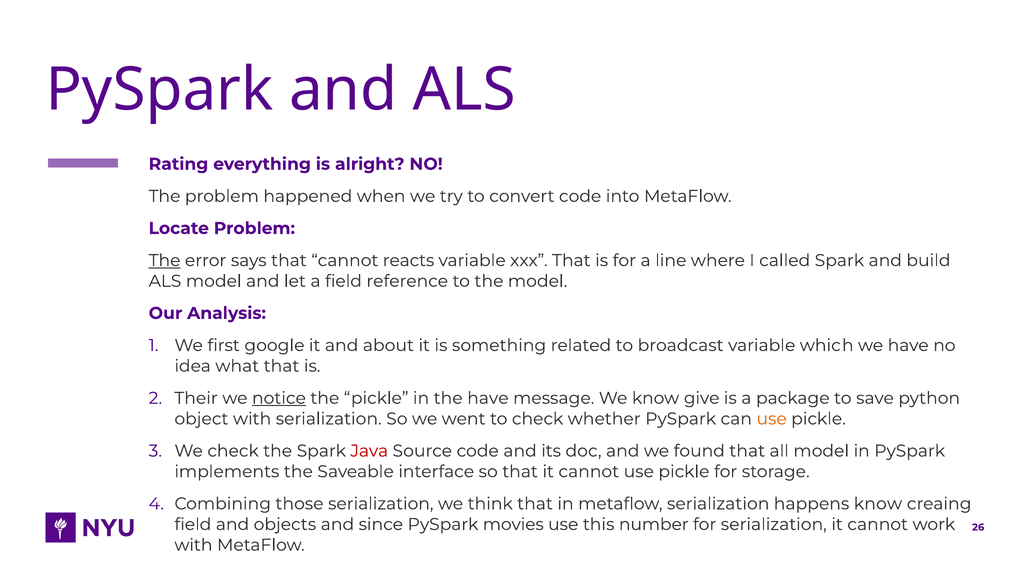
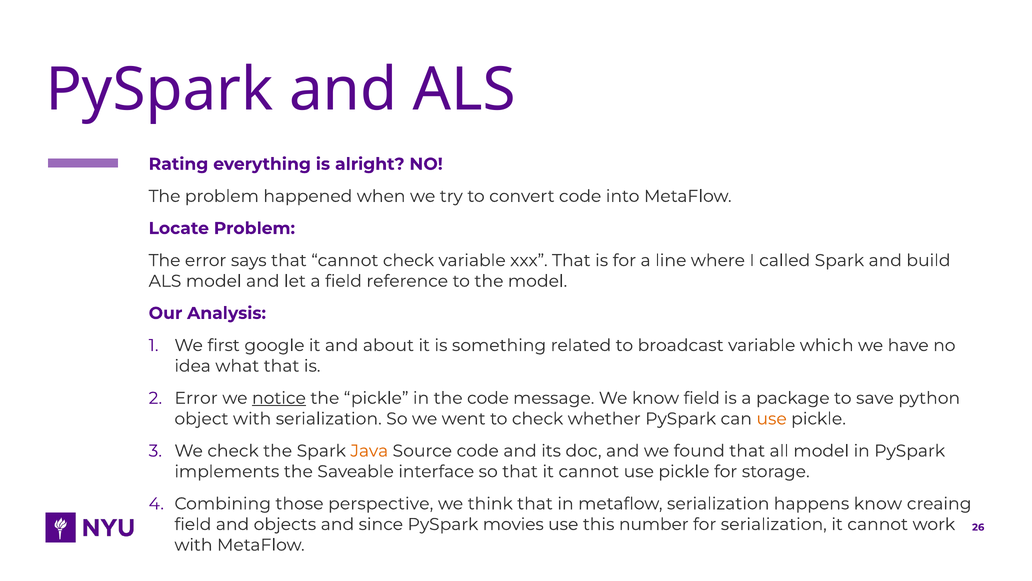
The underline: present -> none (165, 260)
cannot reacts: reacts -> check (408, 260)
Their: Their -> Error (196, 398)
the have: have -> code (488, 398)
know give: give -> field (702, 398)
Java colour: red -> orange (369, 451)
those serialization: serialization -> perspective (381, 503)
